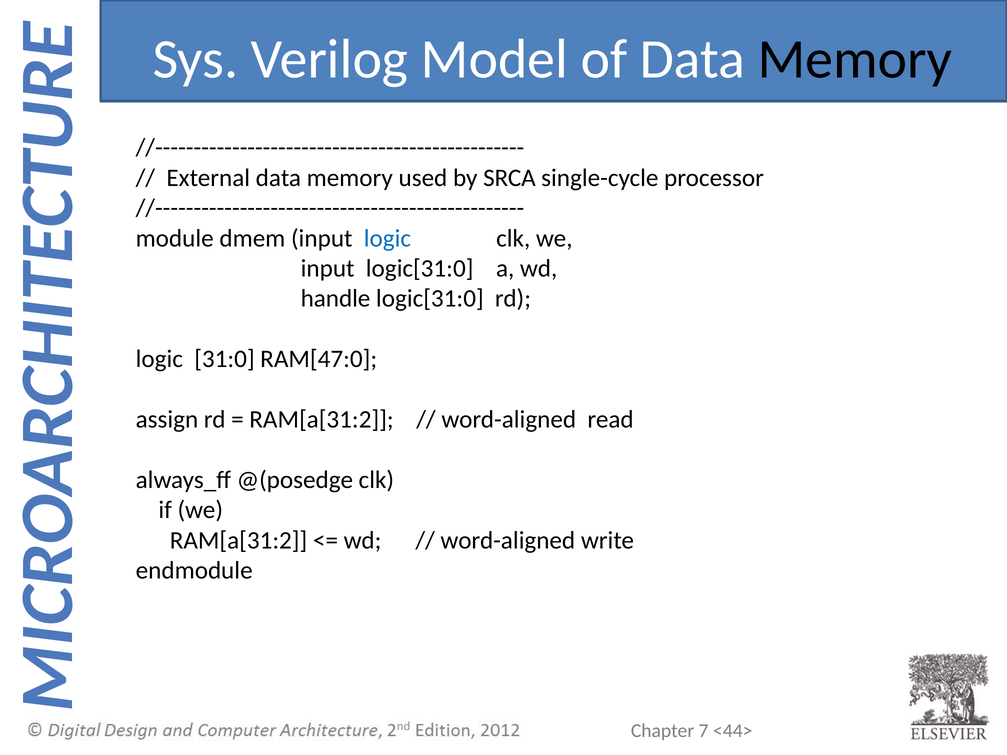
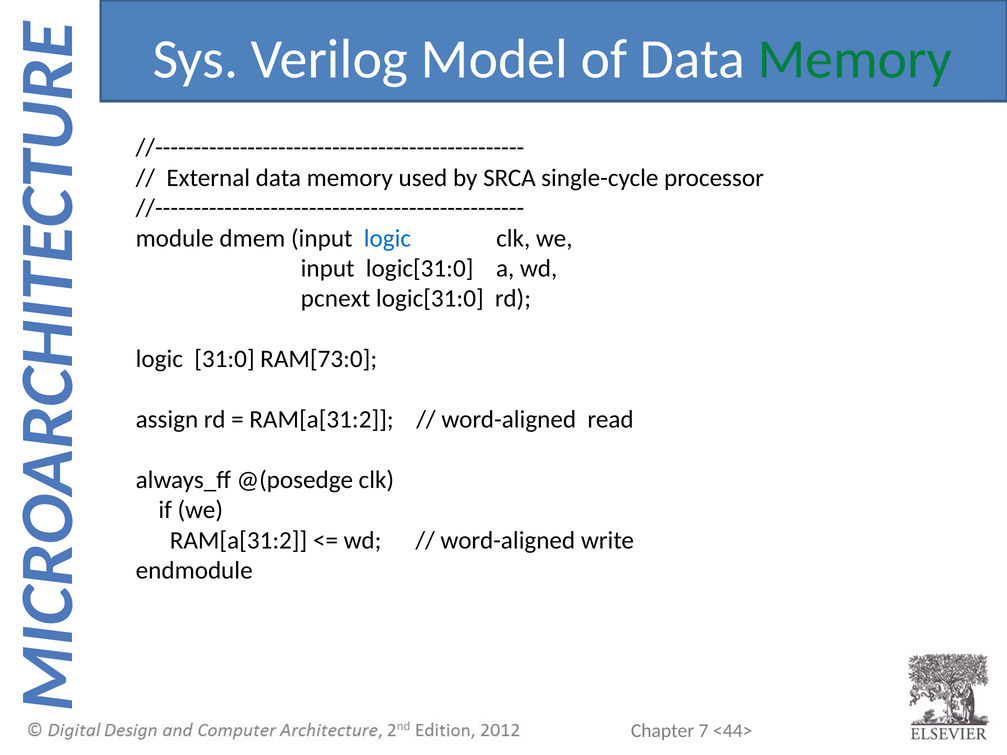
Memory colour: black -> green (855, 59)
handle: handle -> pcnext (335, 299)
RAM[47:0: RAM[47:0 -> RAM[73:0 (319, 359)
